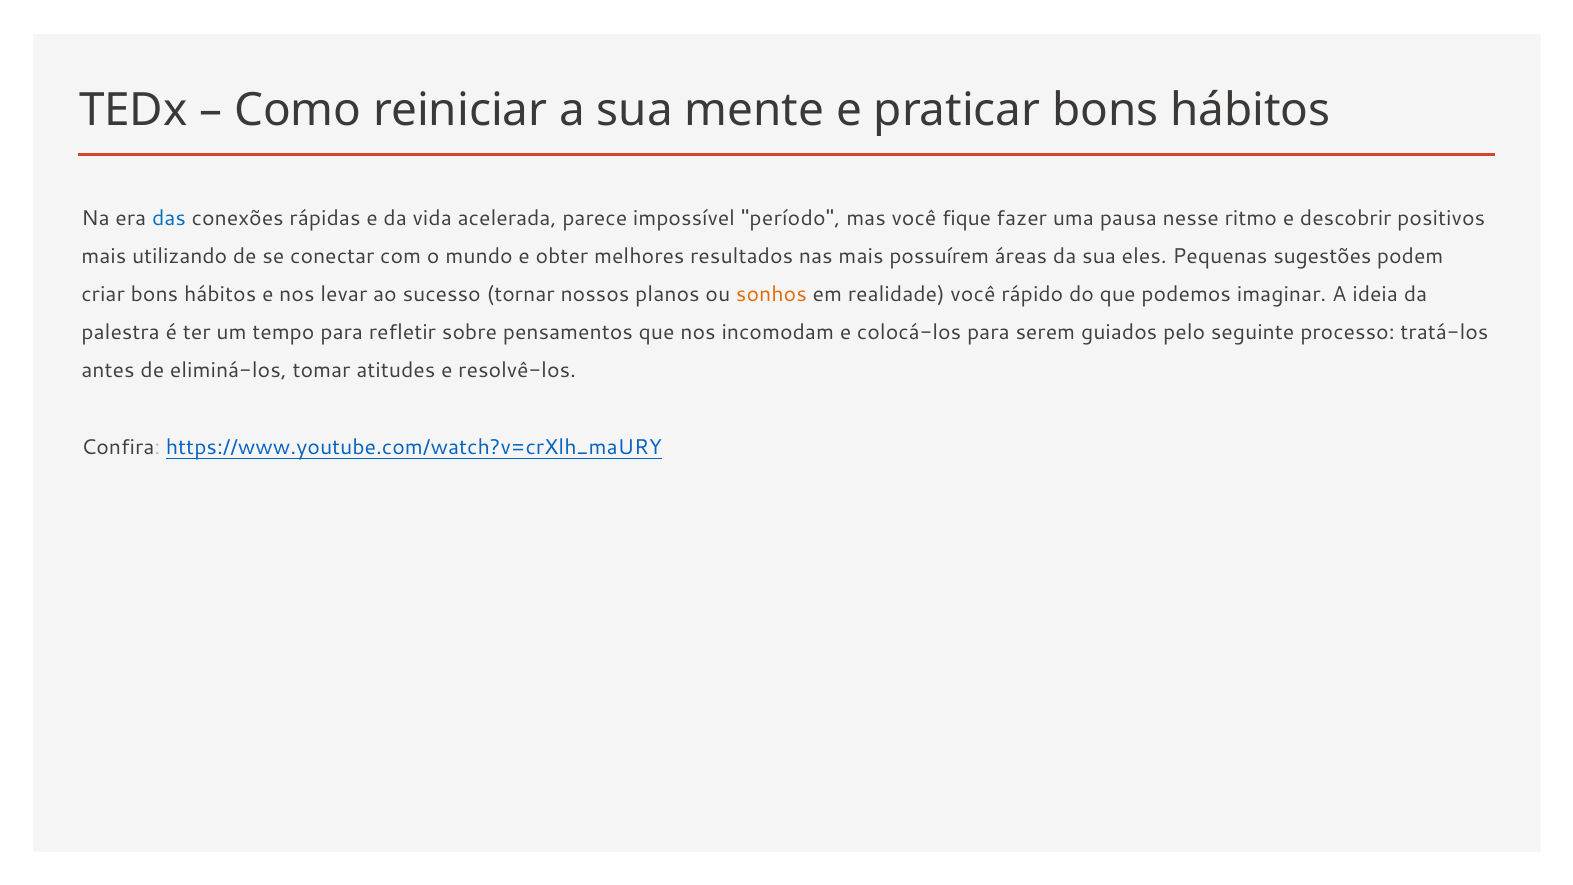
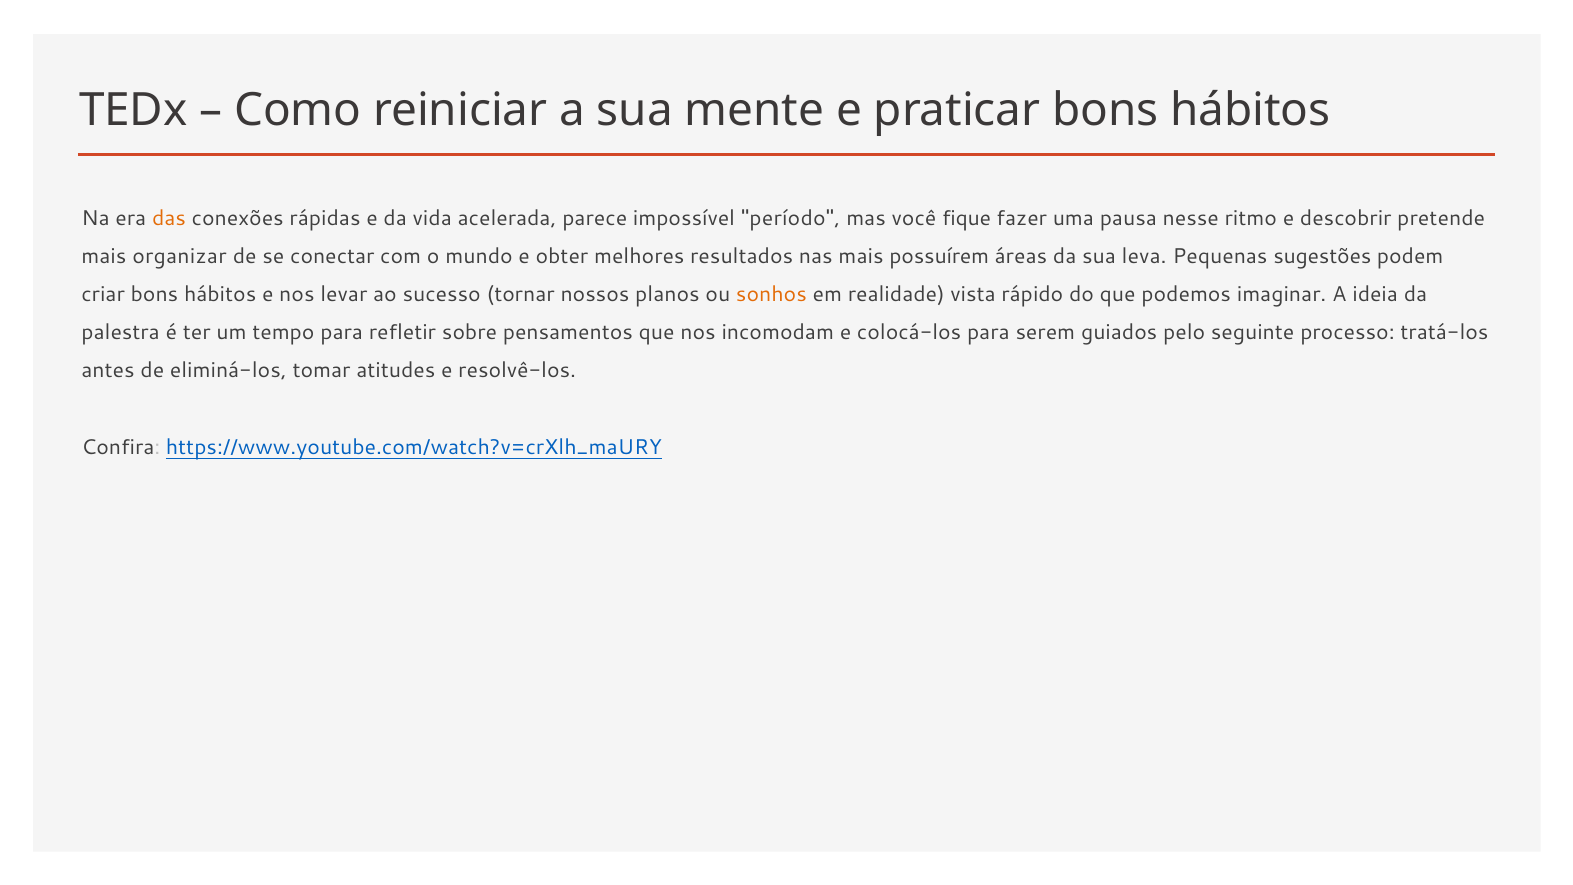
das colour: blue -> orange (169, 218)
positivos: positivos -> pretende (1441, 218)
utilizando: utilizando -> organizar (179, 256)
eles: eles -> leva (1144, 256)
realidade você: você -> vista (973, 294)
